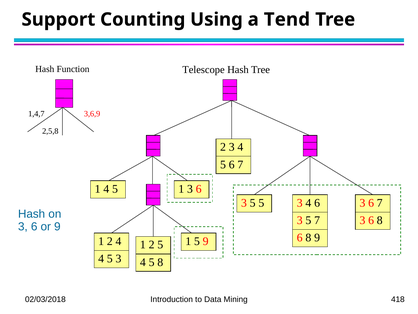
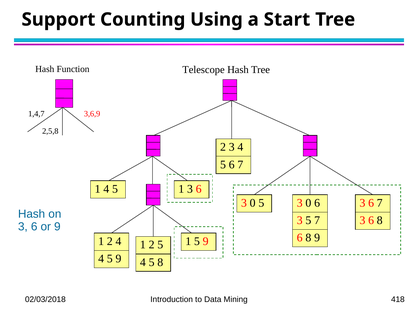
Tend: Tend -> Start (287, 19)
5: 5 -> 0 (253, 203)
4: 4 -> 0 (308, 203)
4 5 3: 3 -> 9 (118, 258)
